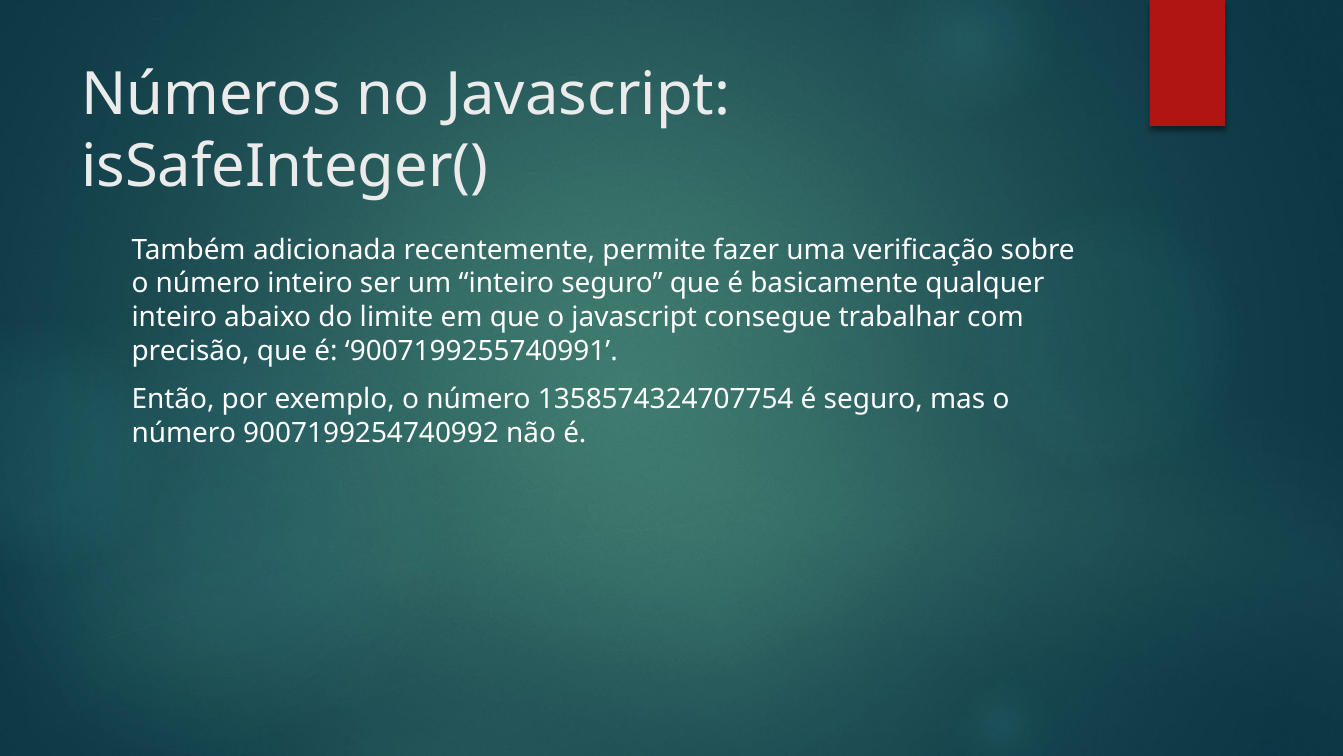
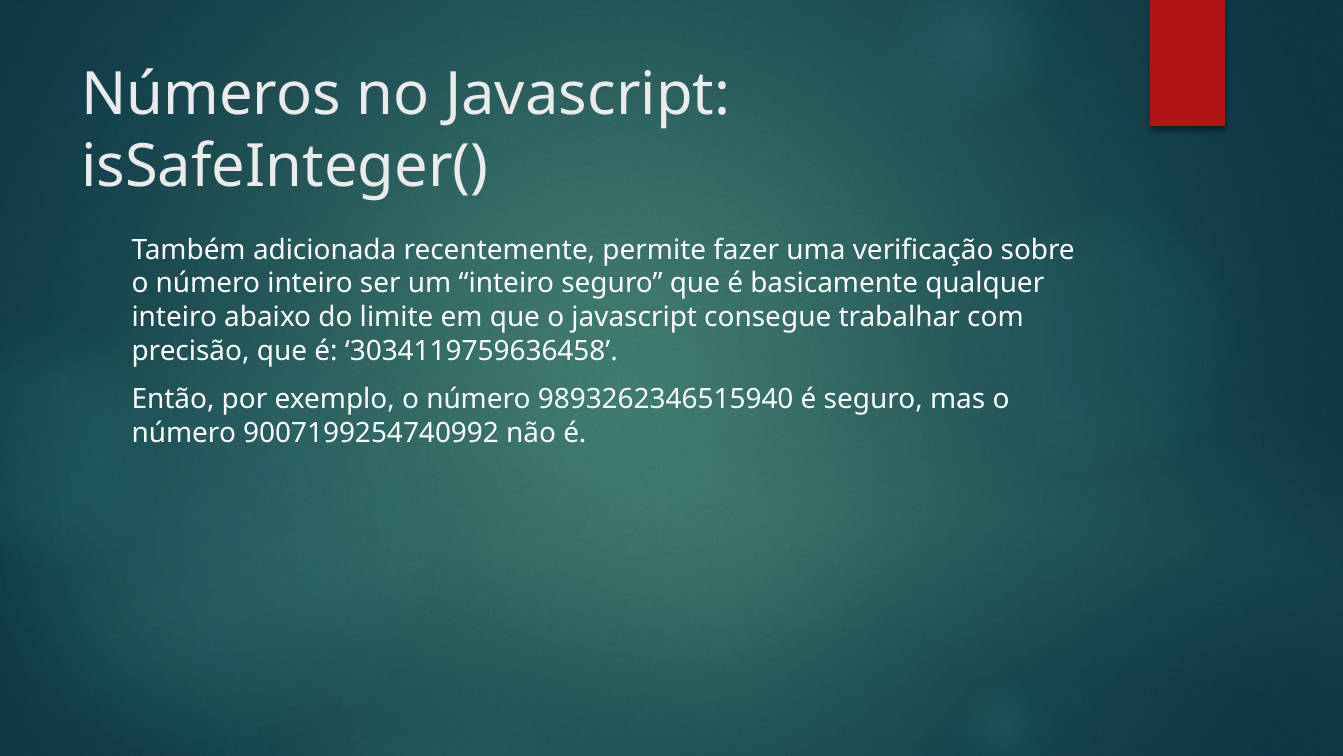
9007199255740991: 9007199255740991 -> 3034119759636458 (481, 351)
1358574324707754: 1358574324707754 -> 9893262346515940 (666, 399)
